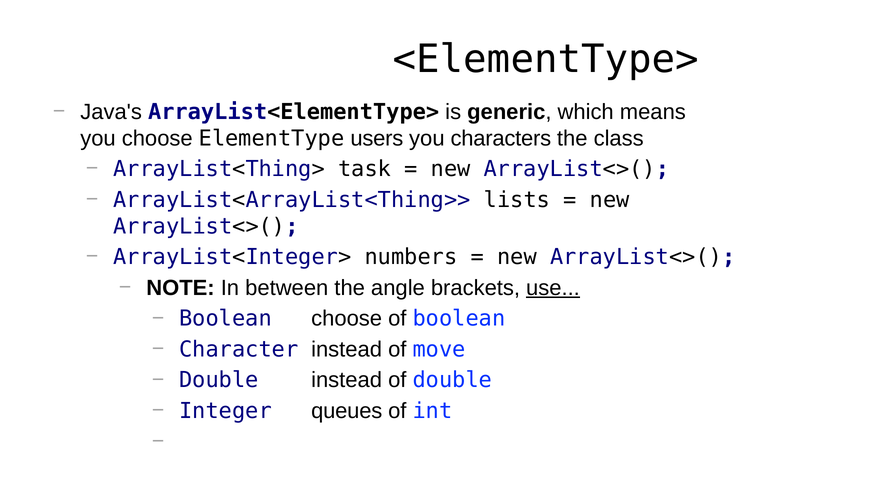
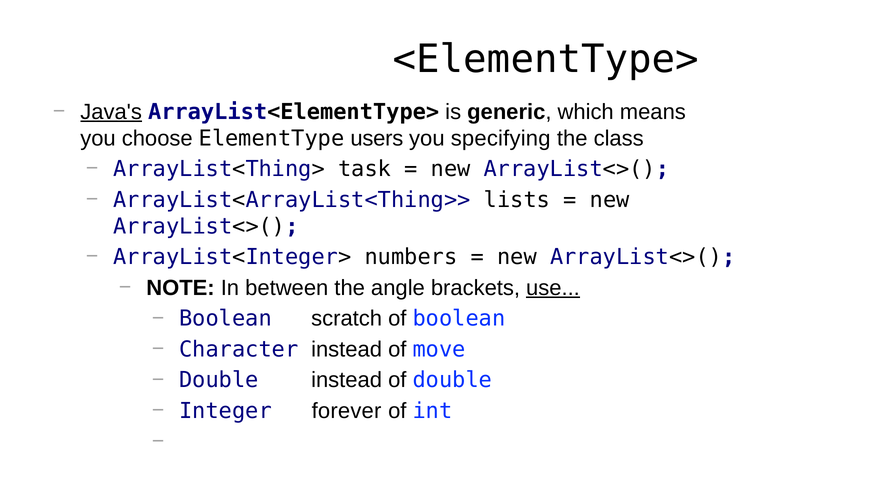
Java's underline: none -> present (111, 112)
characters: characters -> specifying (501, 138)
Boolean choose: choose -> scratch (347, 319)
queues: queues -> forever (347, 411)
